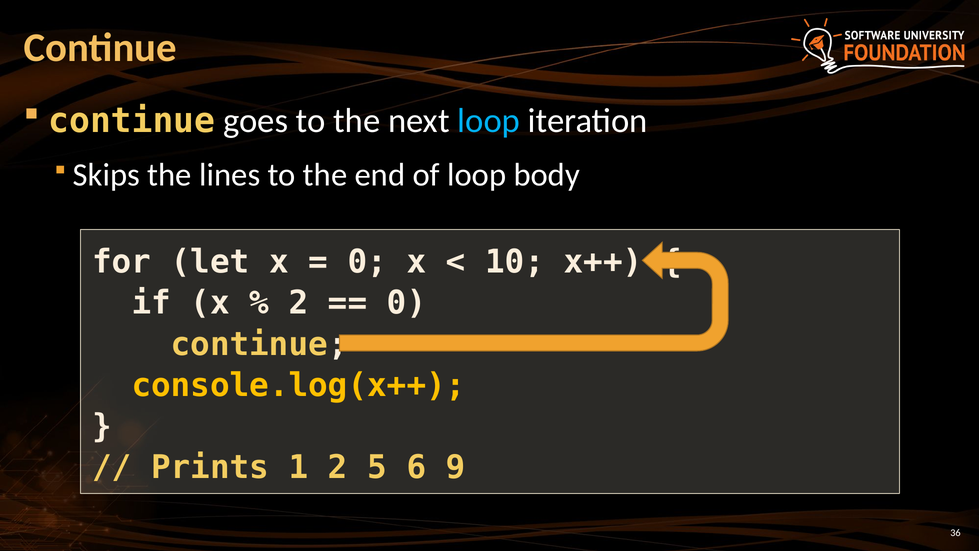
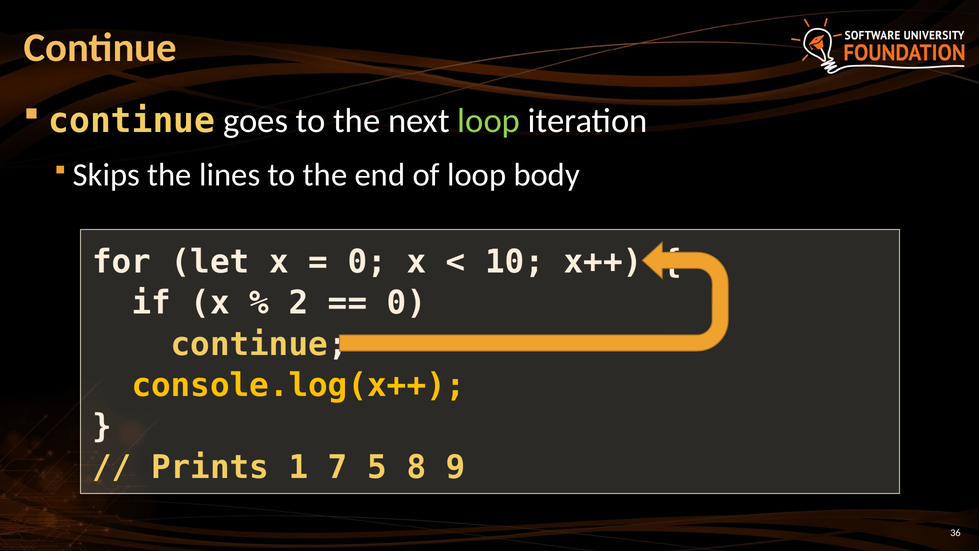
loop colour: light blue -> light green (489, 121)
1 2: 2 -> 7 (338, 468)
6: 6 -> 8 (416, 468)
